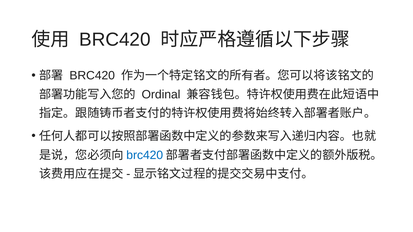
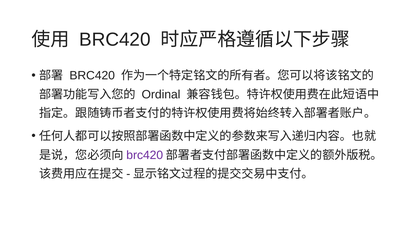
brc420 colour: blue -> purple (145, 155)
